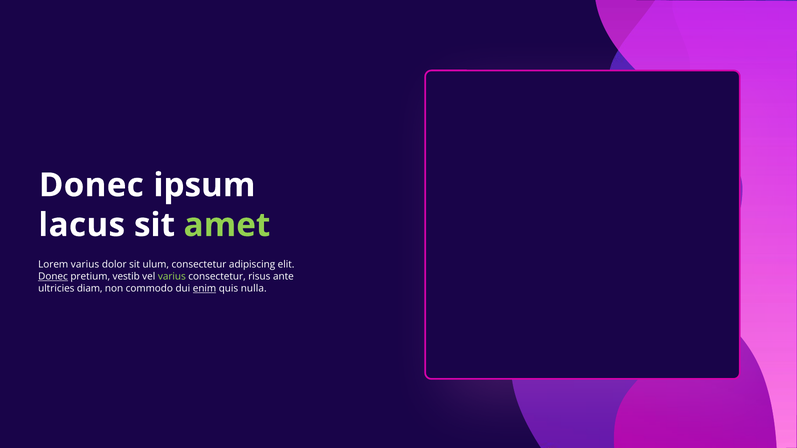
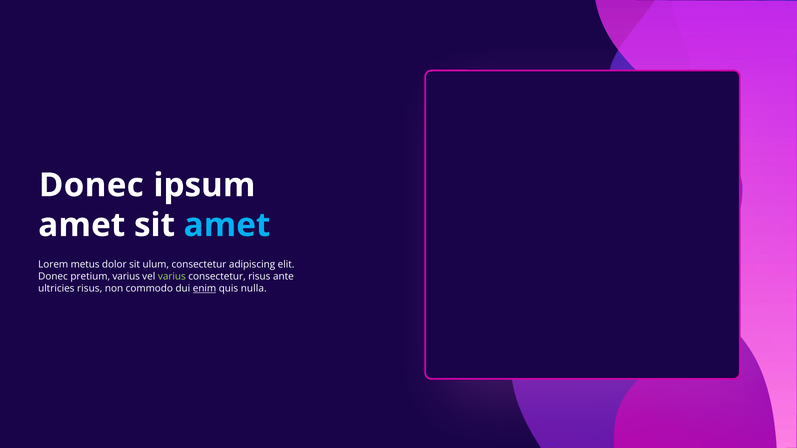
lacus: lacus -> amet (82, 225)
amet colour: light green -> light blue (227, 225)
Lorem varius: varius -> metus (85, 265)
Donec underline: present -> none (53, 277)
pretium vestib: vestib -> varius (126, 277)
ultricies diam: diam -> risus (90, 289)
